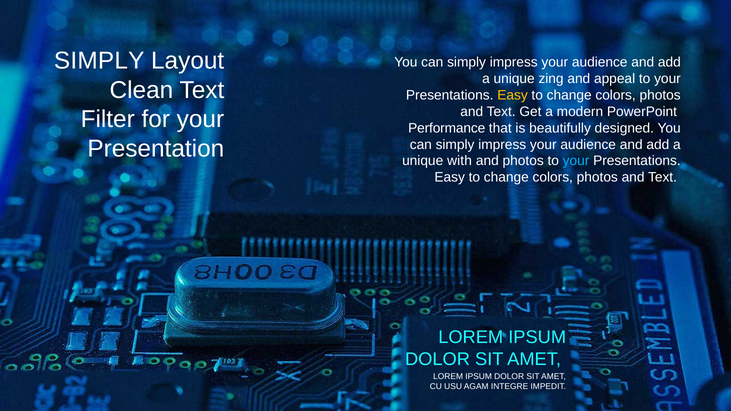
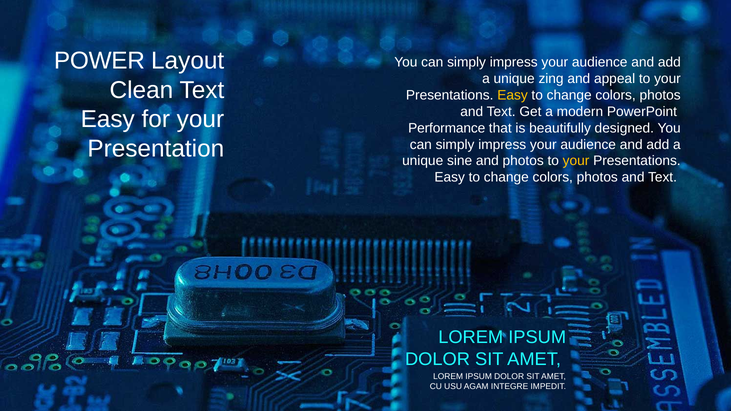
SIMPLY: SIMPLY -> POWER (99, 61)
Filter: Filter -> Easy (108, 119)
with: with -> sine (460, 161)
your colour: light blue -> yellow (576, 161)
